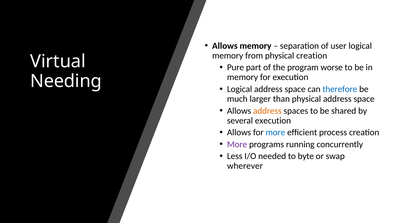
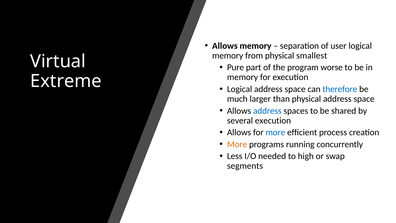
physical creation: creation -> smallest (312, 56)
Needing: Needing -> Extreme (66, 81)
address colour: orange -> blue (267, 111)
More colour: purple -> orange (237, 144)
byte: byte -> high (306, 156)
wherever: wherever -> segments (245, 166)
